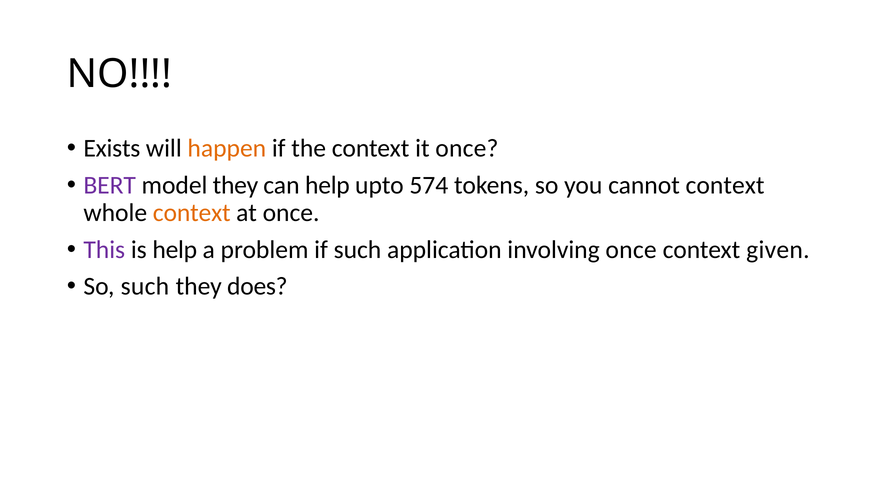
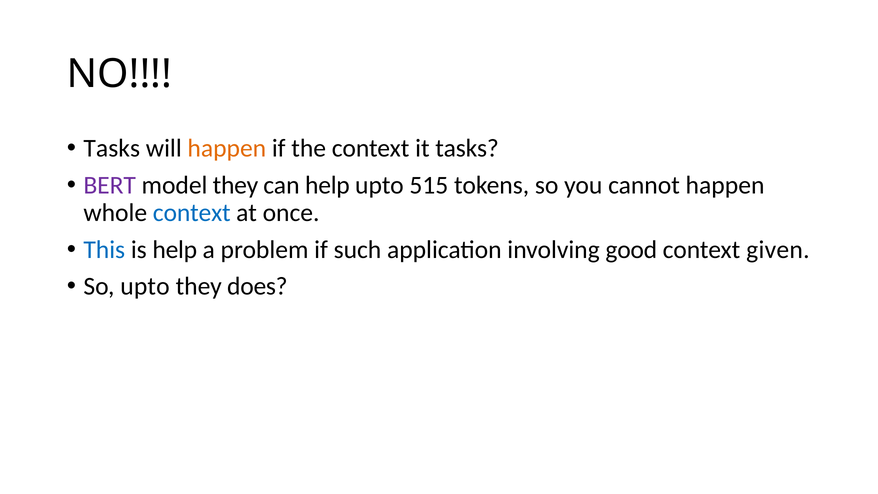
Exists: Exists -> Tasks (112, 148)
it once: once -> tasks (467, 148)
574: 574 -> 515 (429, 185)
cannot context: context -> happen (725, 185)
context colour: orange -> blue (192, 213)
This colour: purple -> blue (104, 250)
involving once: once -> good (631, 250)
So such: such -> upto (145, 286)
